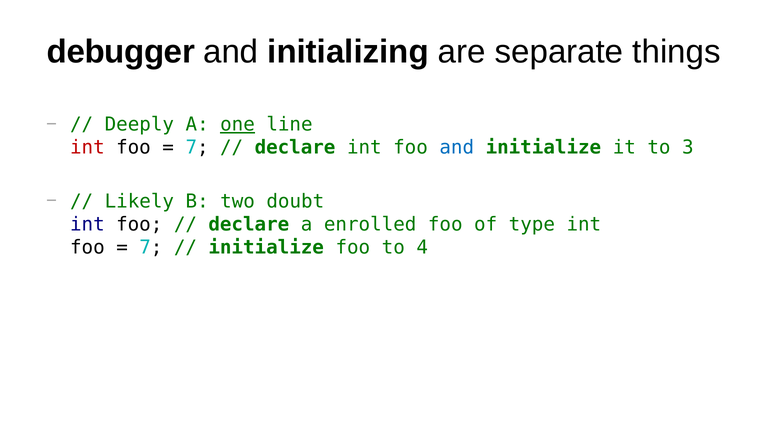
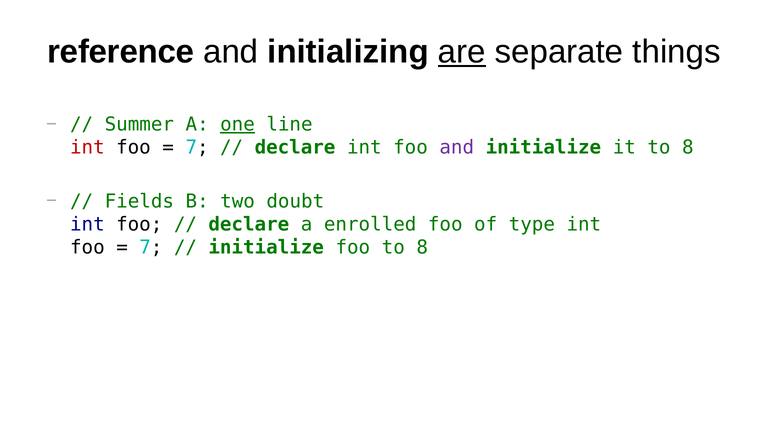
debugger: debugger -> reference (121, 52)
are underline: none -> present (462, 52)
Deeply: Deeply -> Summer (139, 124)
and colour: blue -> purple (457, 148)
it to 3: 3 -> 8 (688, 148)
Likely: Likely -> Fields (139, 201)
foo to 4: 4 -> 8 (422, 247)
